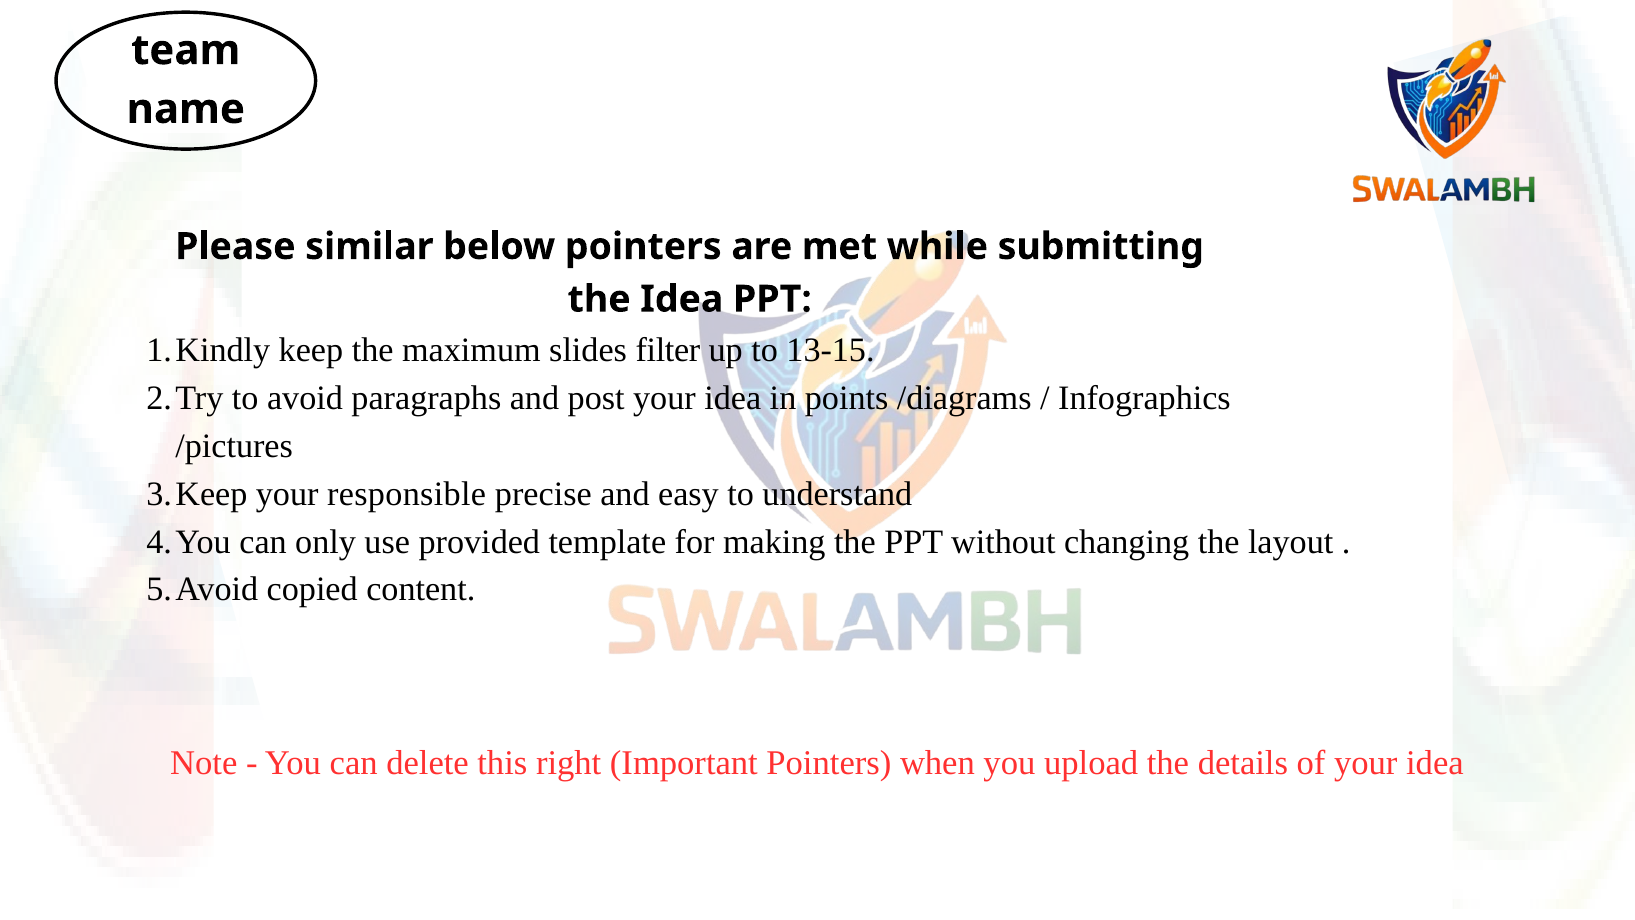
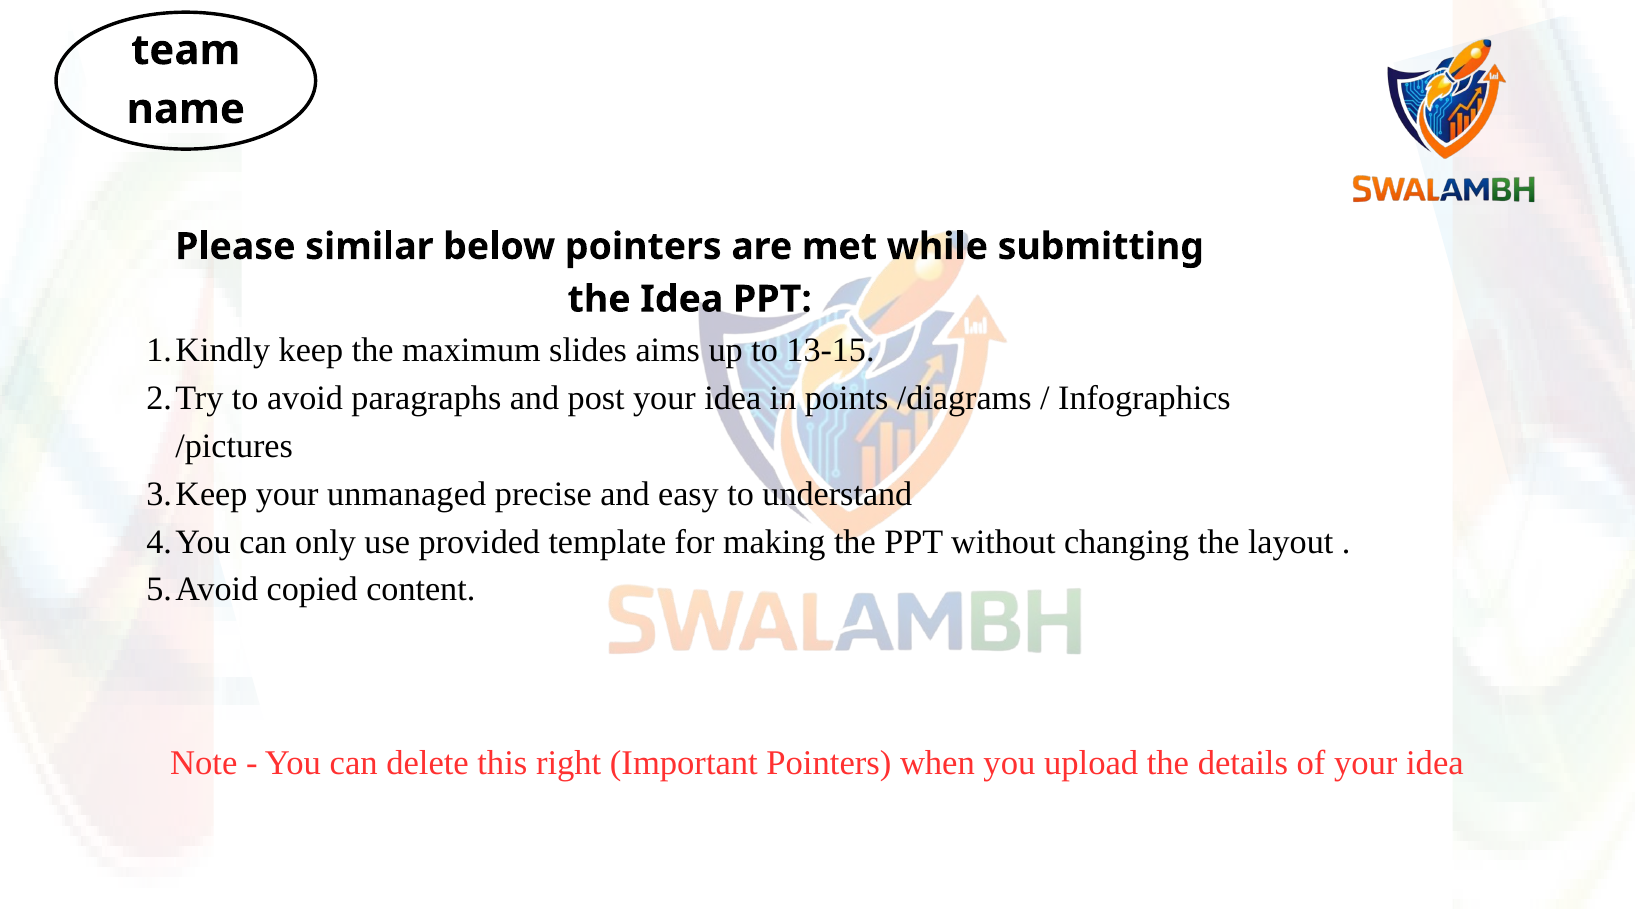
filter: filter -> aims (668, 350)
responsible: responsible -> unmanaged (407, 494)
